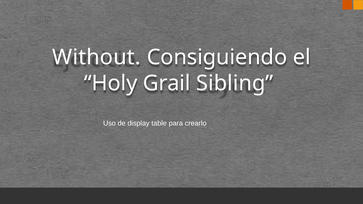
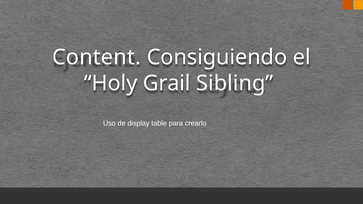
Without: Without -> Content (96, 57)
